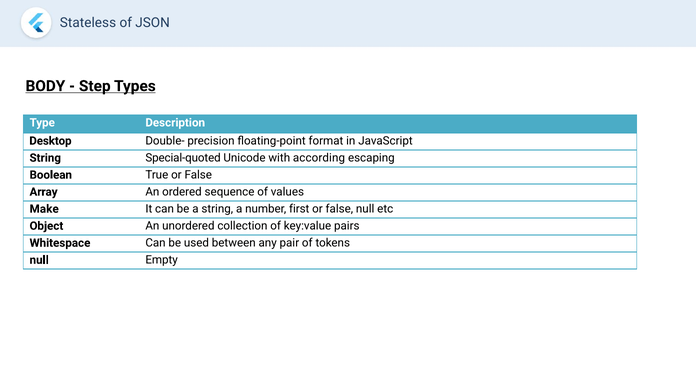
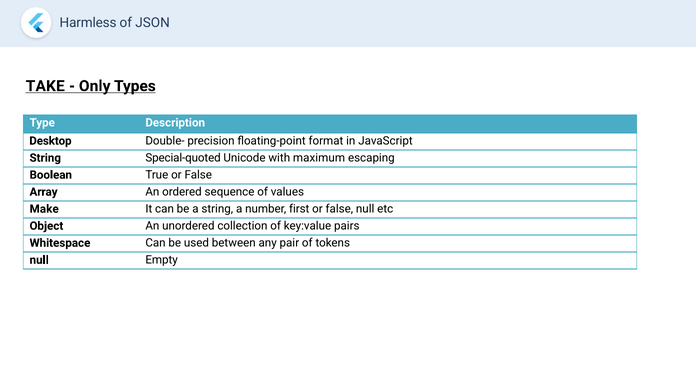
Stateless: Stateless -> Harmless (88, 23)
BODY: BODY -> TAKE (45, 86)
Step: Step -> Only (95, 86)
according: according -> maximum (319, 158)
